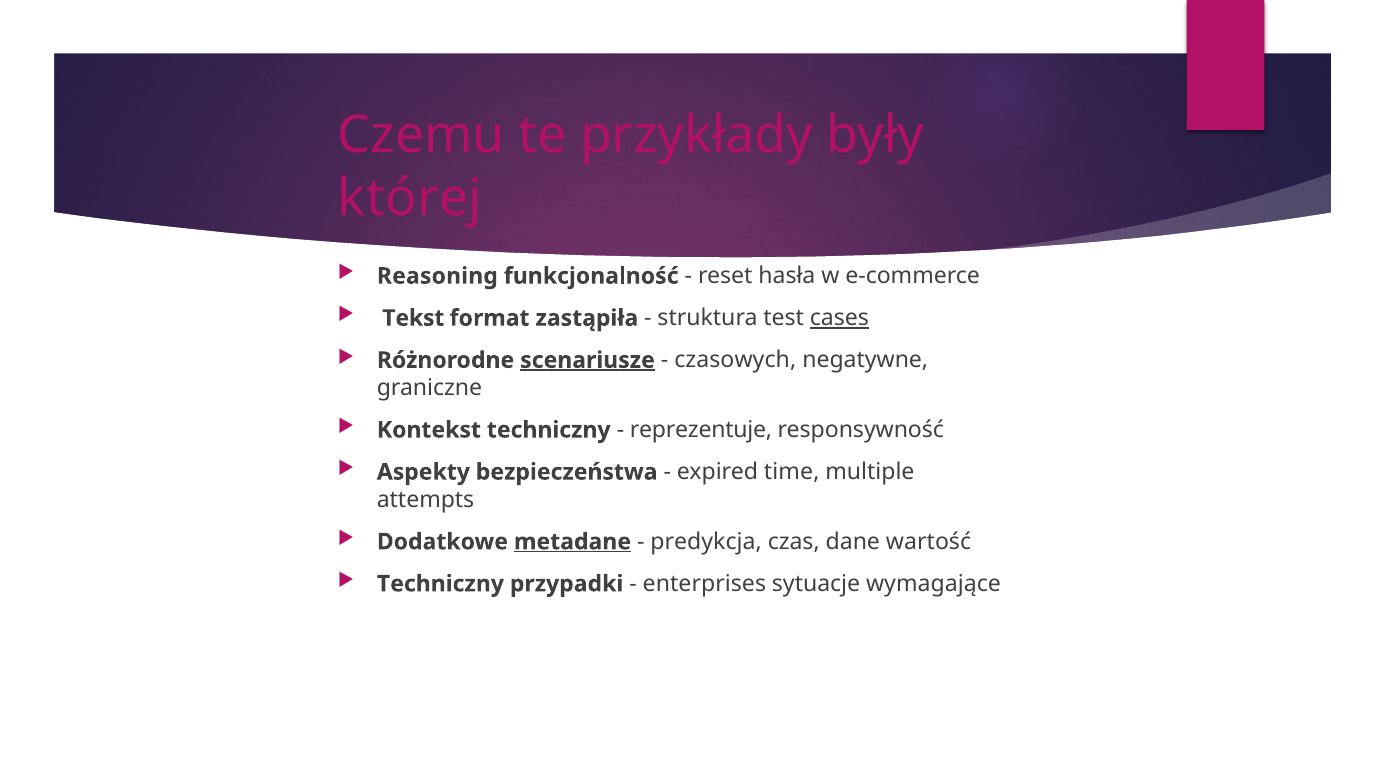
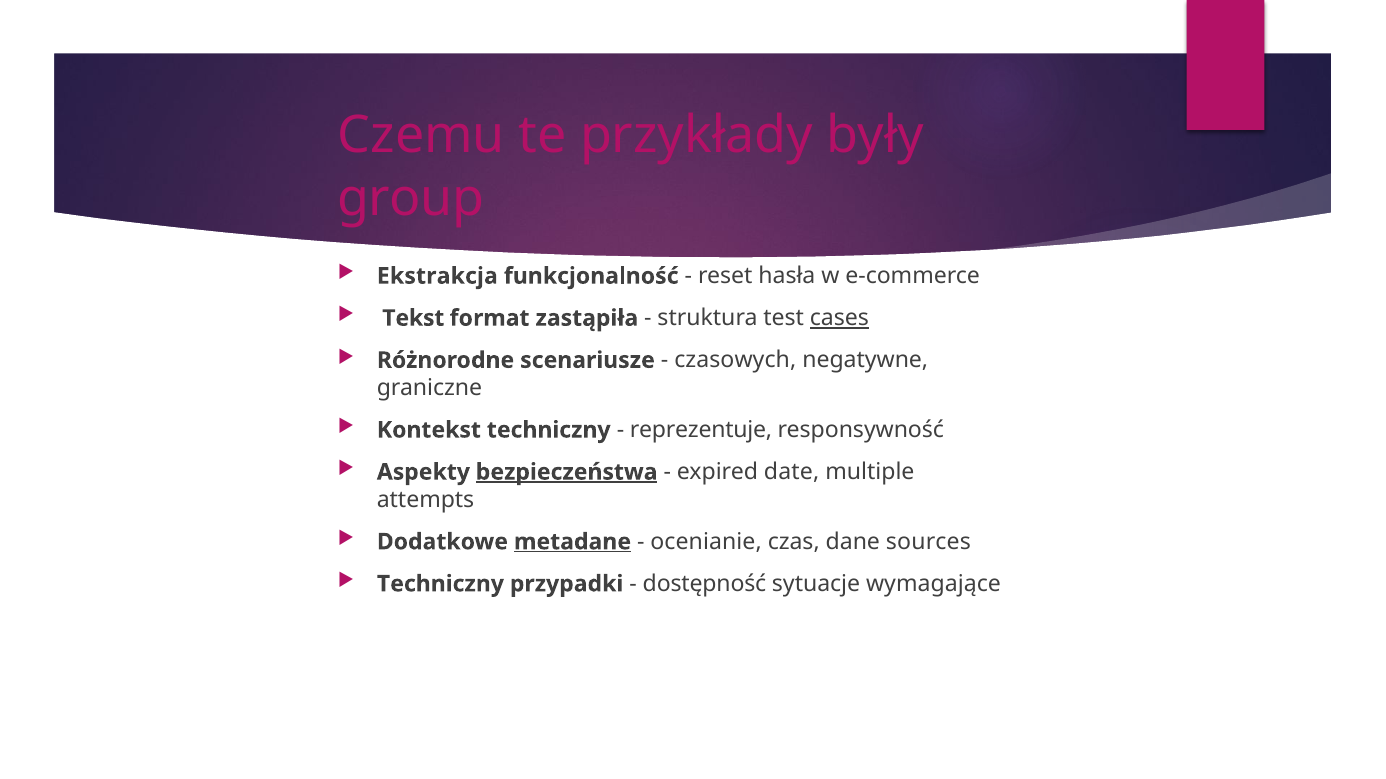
której: której -> group (411, 198)
Reasoning: Reasoning -> Ekstrakcja (437, 276)
scenariusze underline: present -> none (587, 361)
bezpieczeństwa underline: none -> present (567, 472)
time: time -> date (792, 472)
predykcja: predykcja -> ocenianie (706, 542)
wartość: wartość -> sources (928, 542)
enterprises: enterprises -> dostępność (705, 584)
